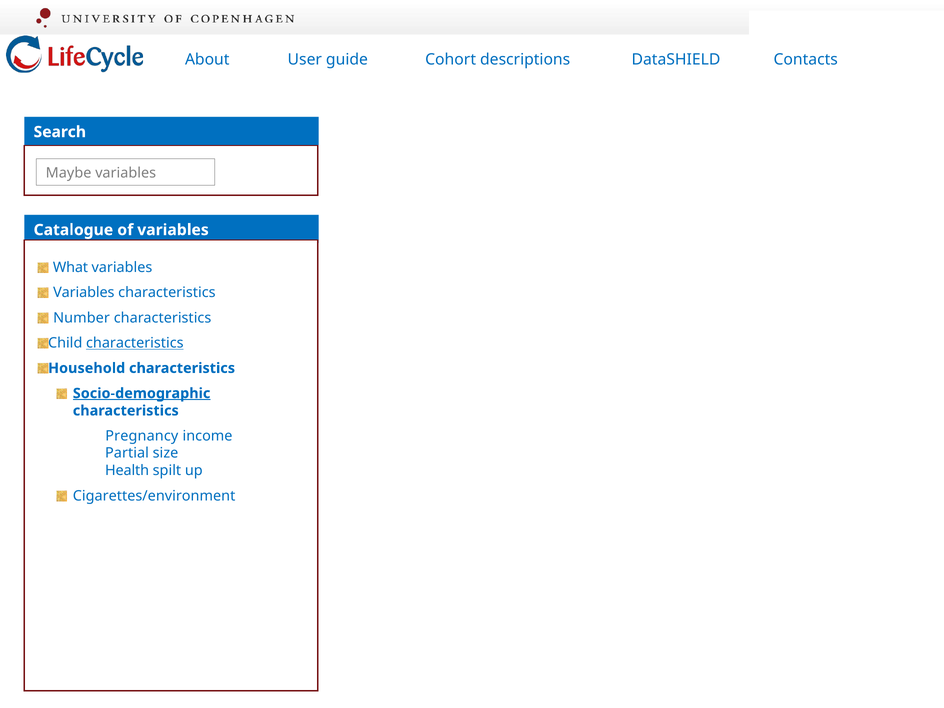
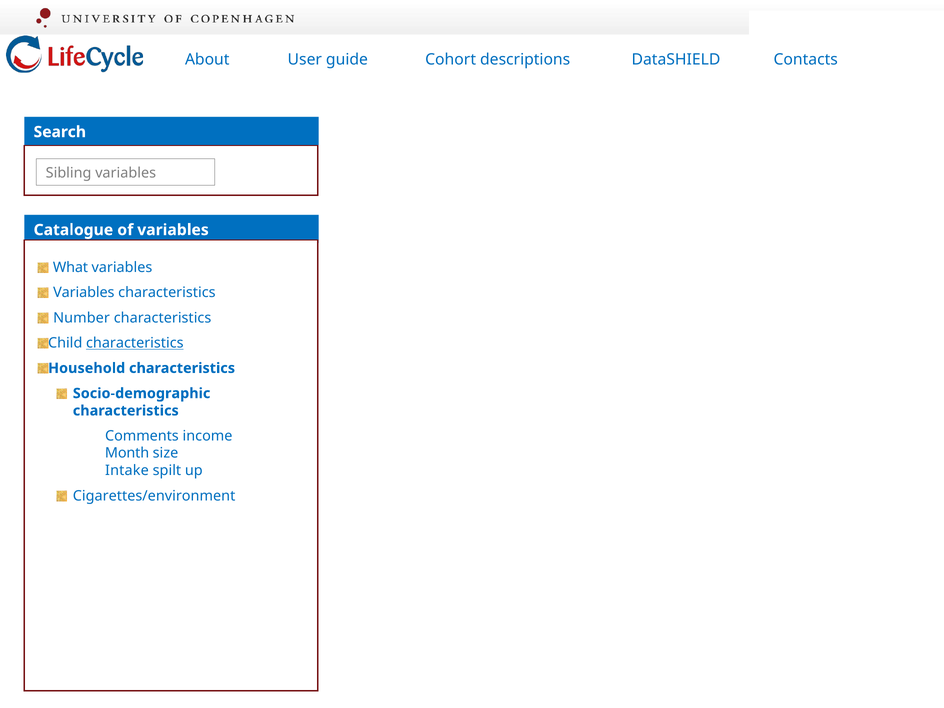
Maybe: Maybe -> Sibling (69, 173)
Socio-demographic underline: present -> none (142, 393)
Pregnancy: Pregnancy -> Comments (142, 436)
Partial: Partial -> Month (127, 453)
Health: Health -> Intake (127, 471)
